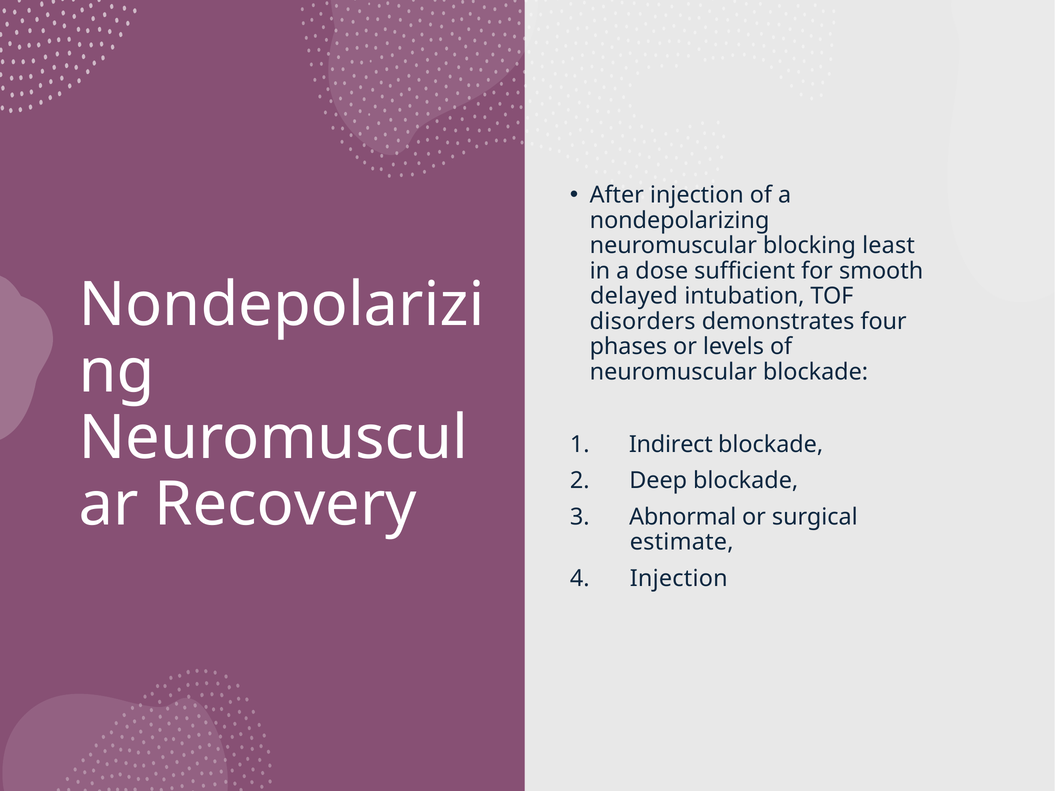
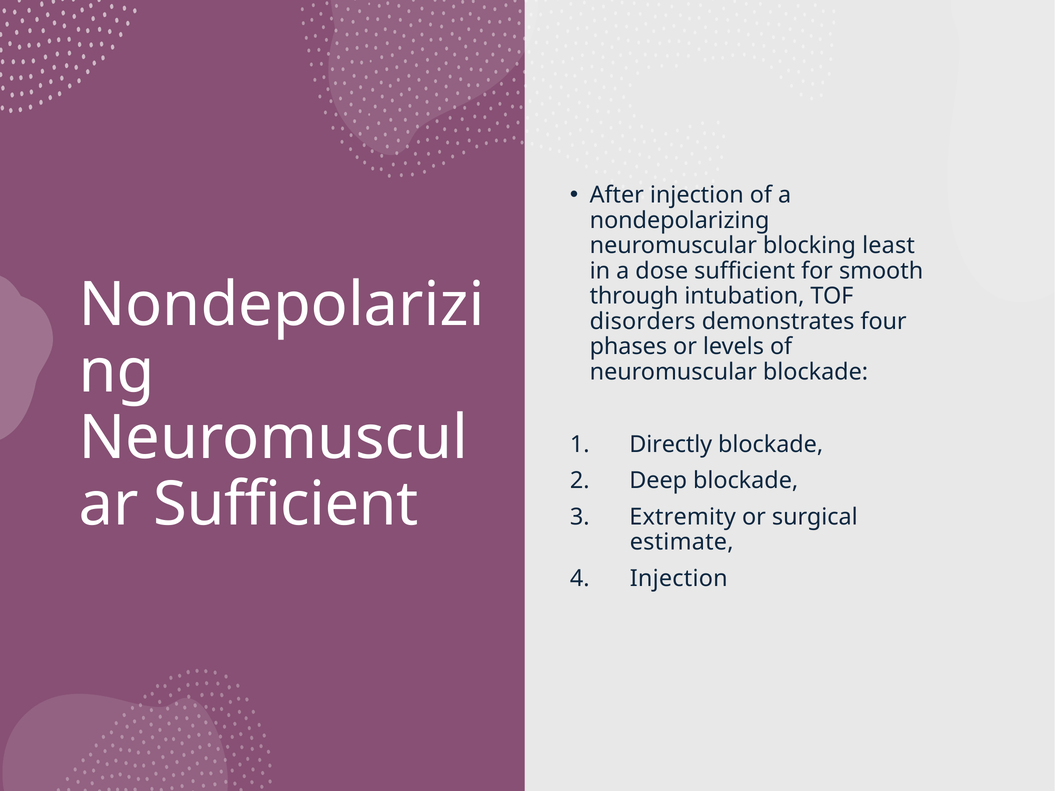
delayed: delayed -> through (634, 296)
Indirect: Indirect -> Directly (671, 444)
Recovery: Recovery -> Sufficient (286, 504)
Abnormal: Abnormal -> Extremity (683, 517)
